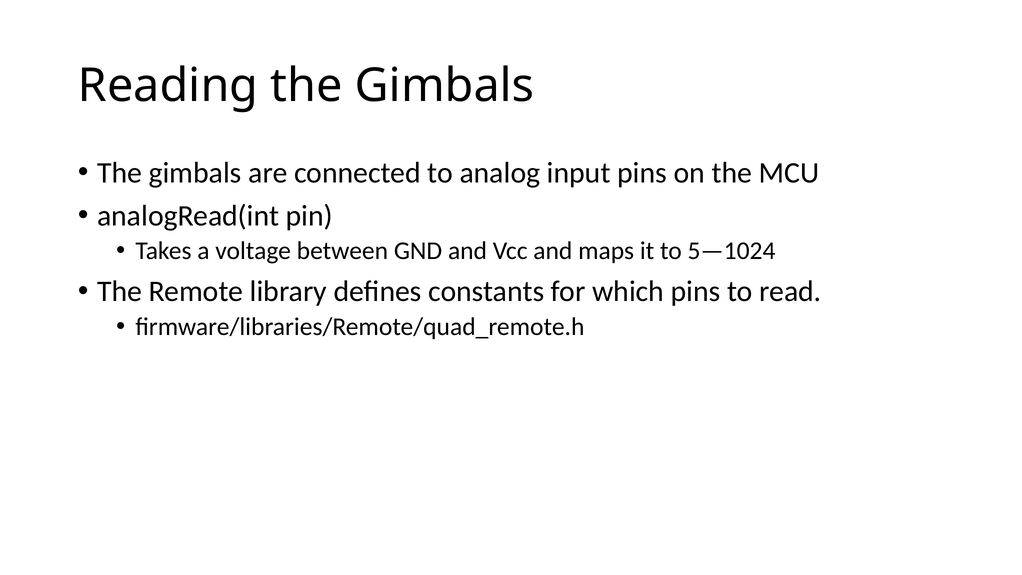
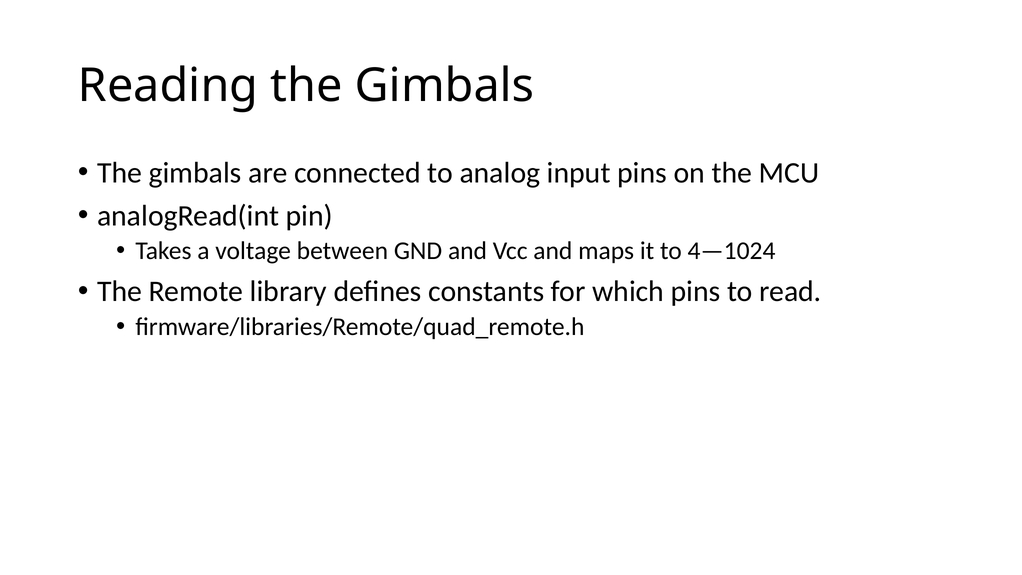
5—1024: 5—1024 -> 4—1024 (732, 251)
